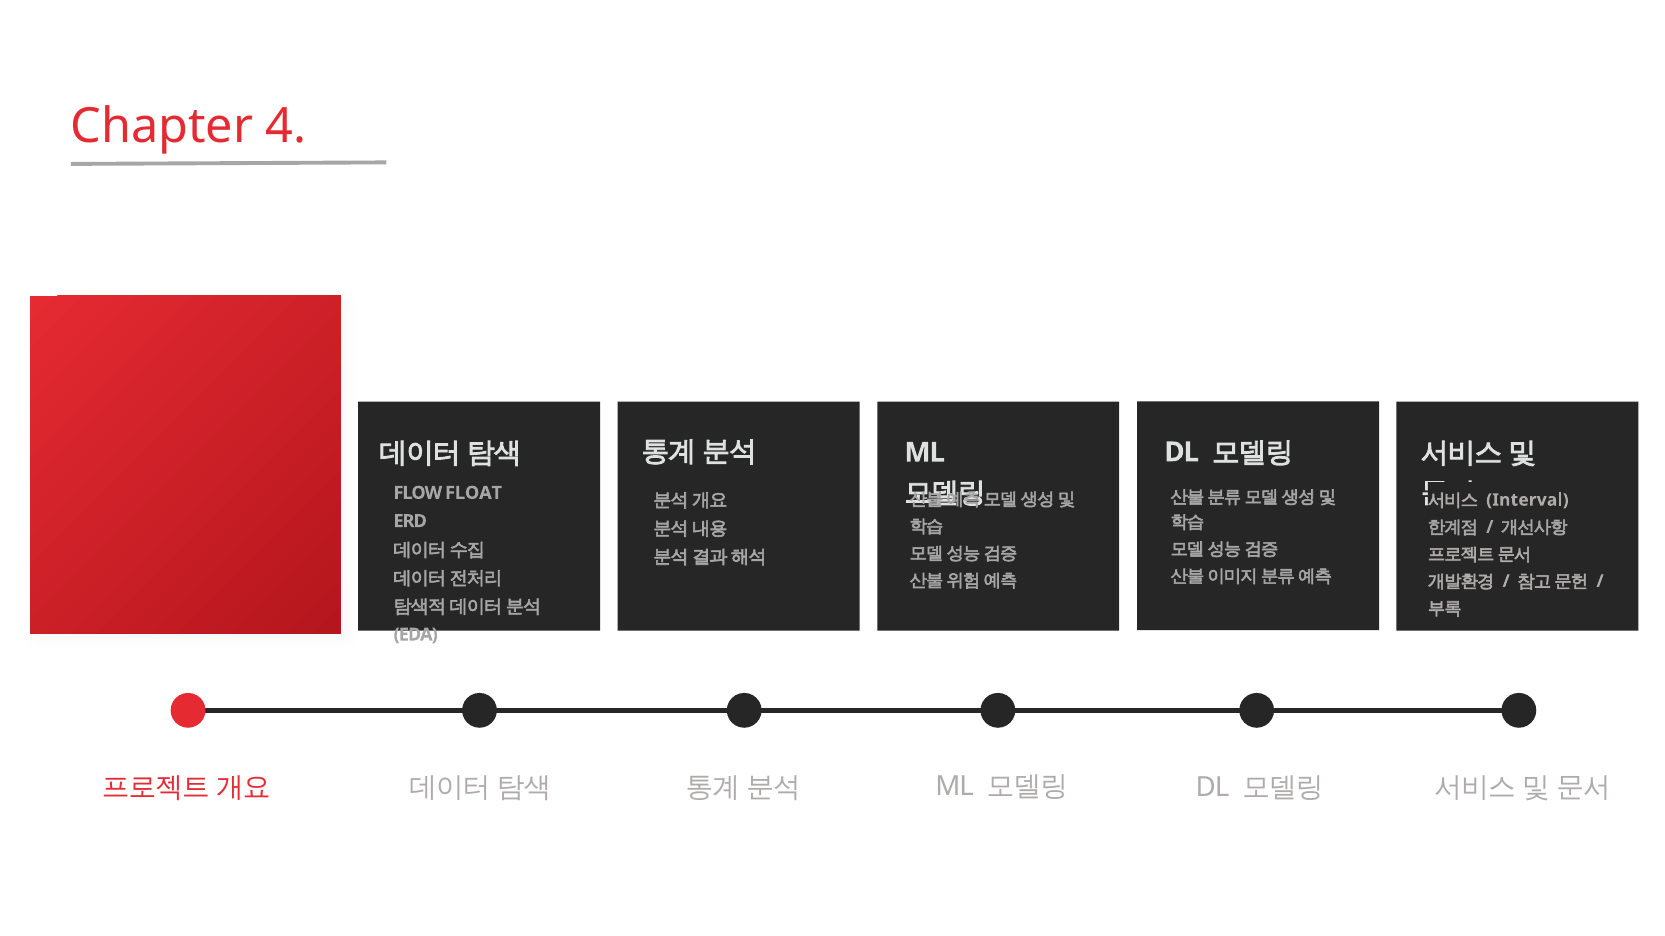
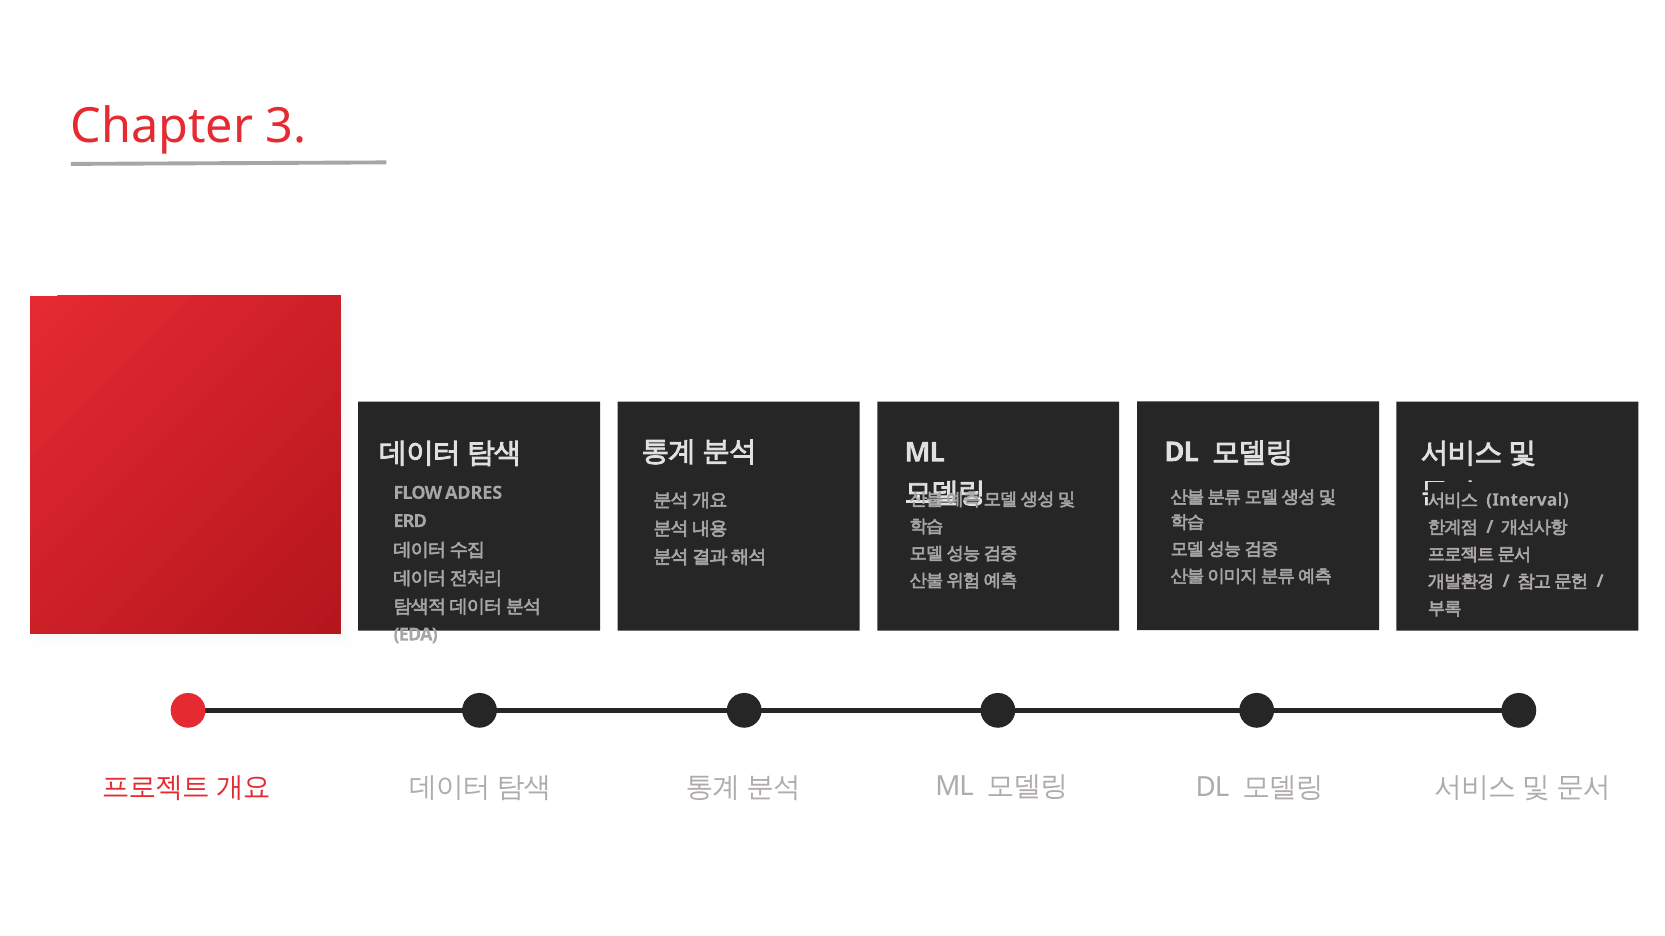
4: 4 -> 3 (286, 126)
FLOAT: FLOAT -> ADRES (474, 493)
